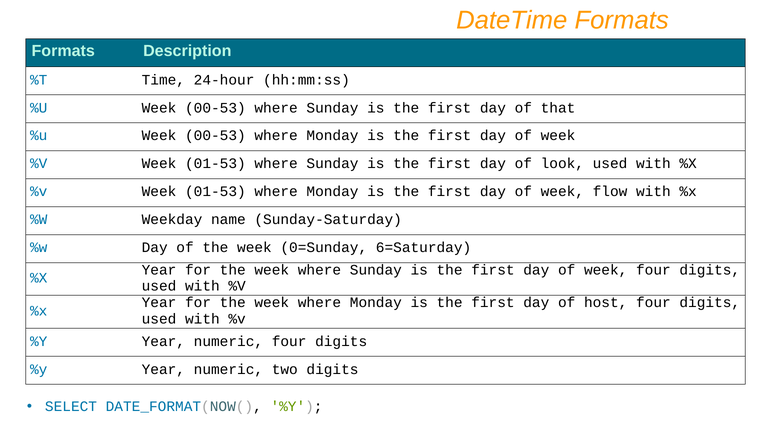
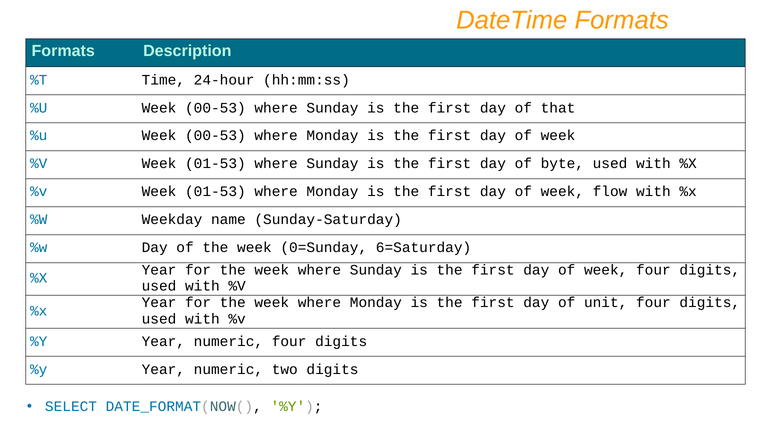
look: look -> byte (562, 164)
host: host -> unit (606, 302)
